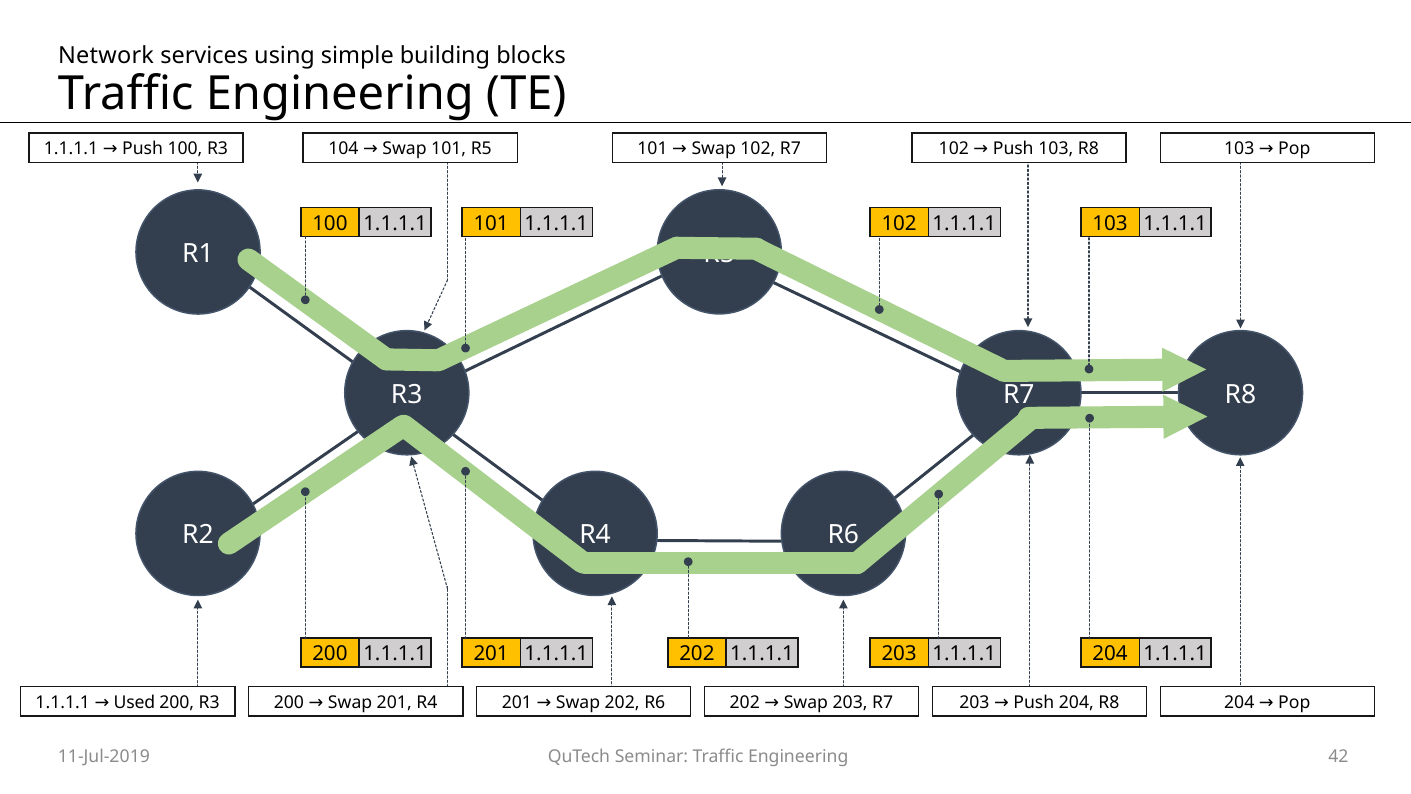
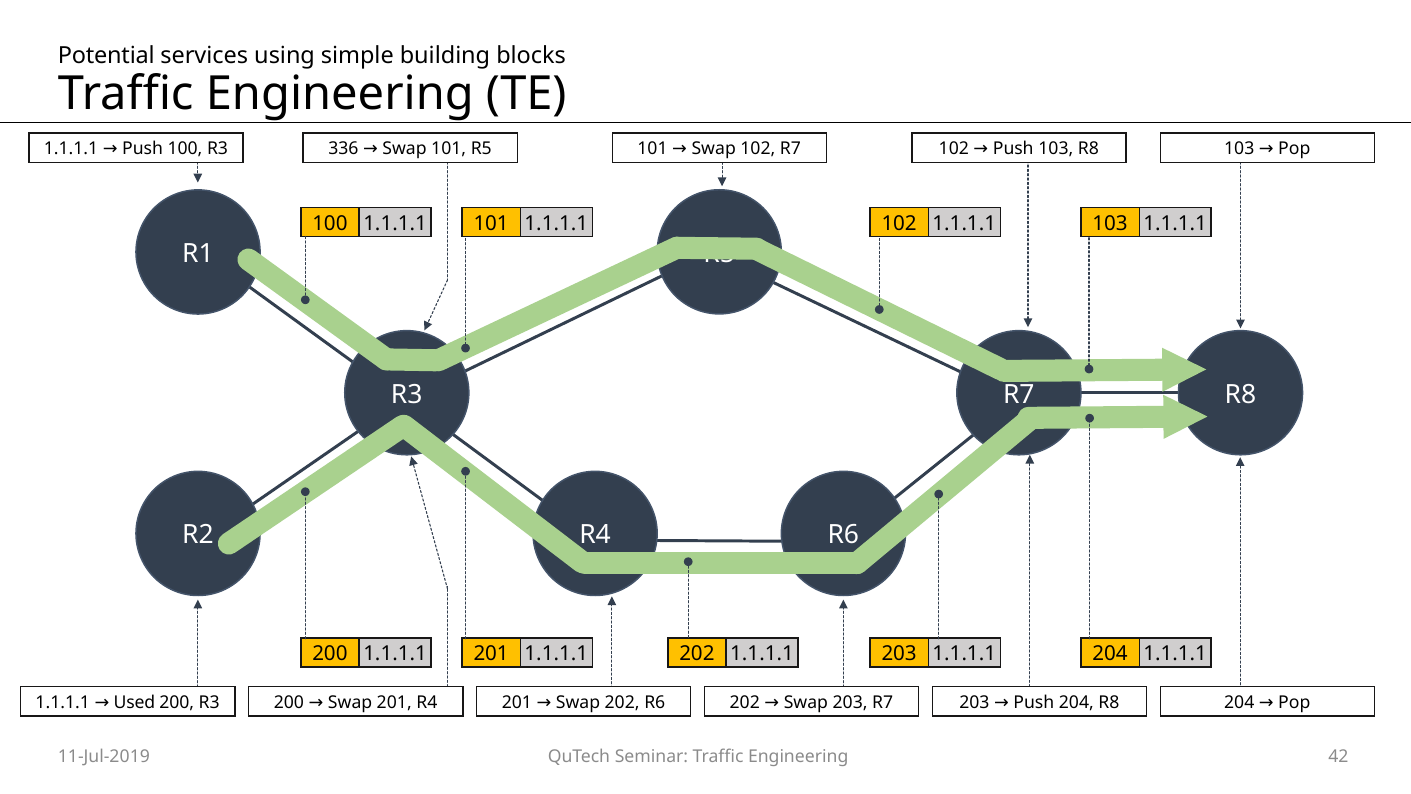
Network: Network -> Potential (106, 56)
104: 104 -> 336 (343, 149)
